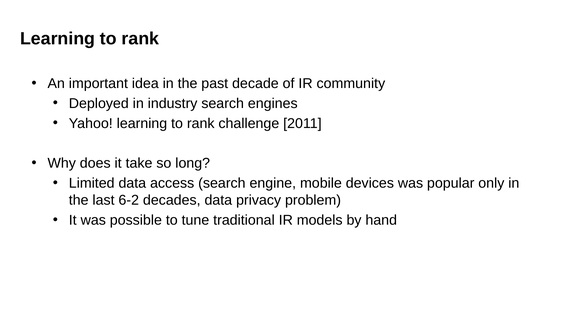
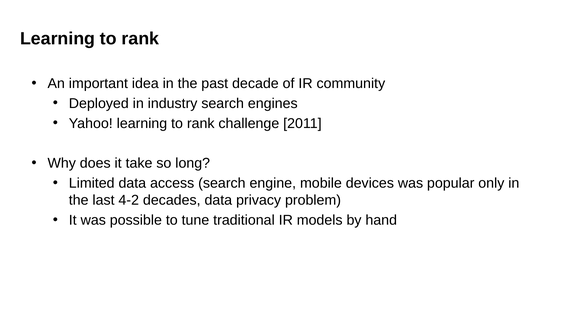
6-2: 6-2 -> 4-2 (129, 201)
